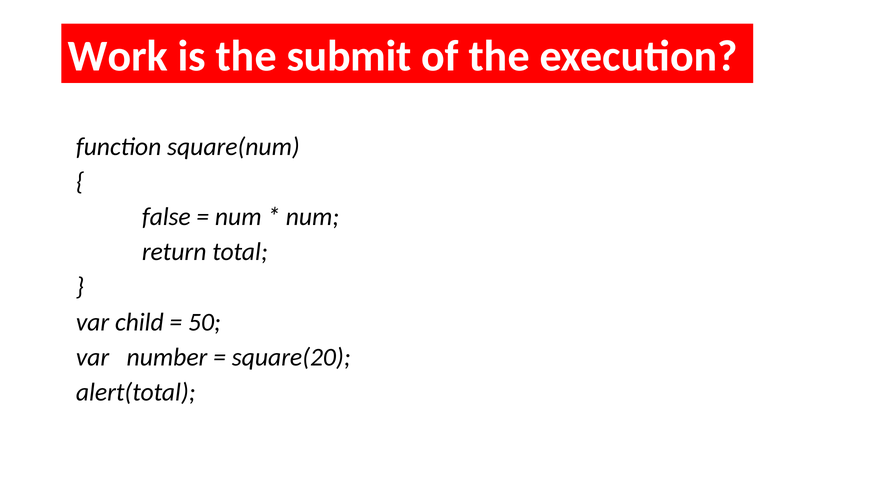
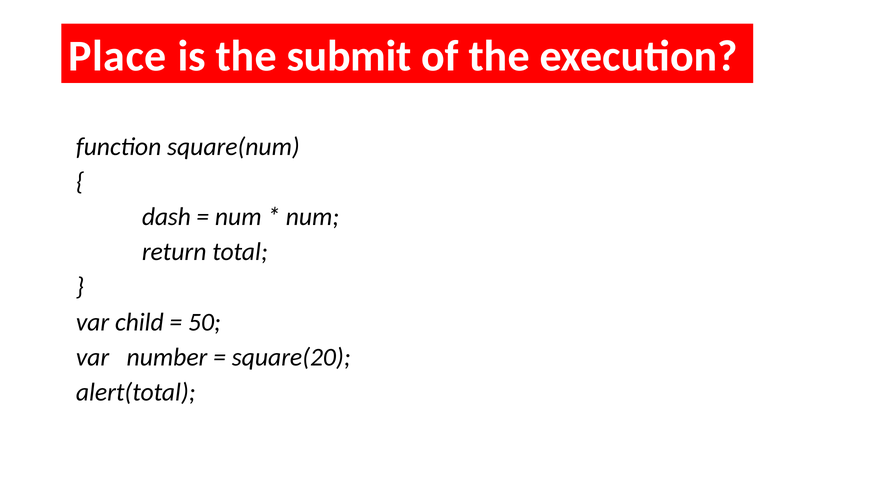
Work: Work -> Place (117, 56)
false: false -> dash (166, 217)
